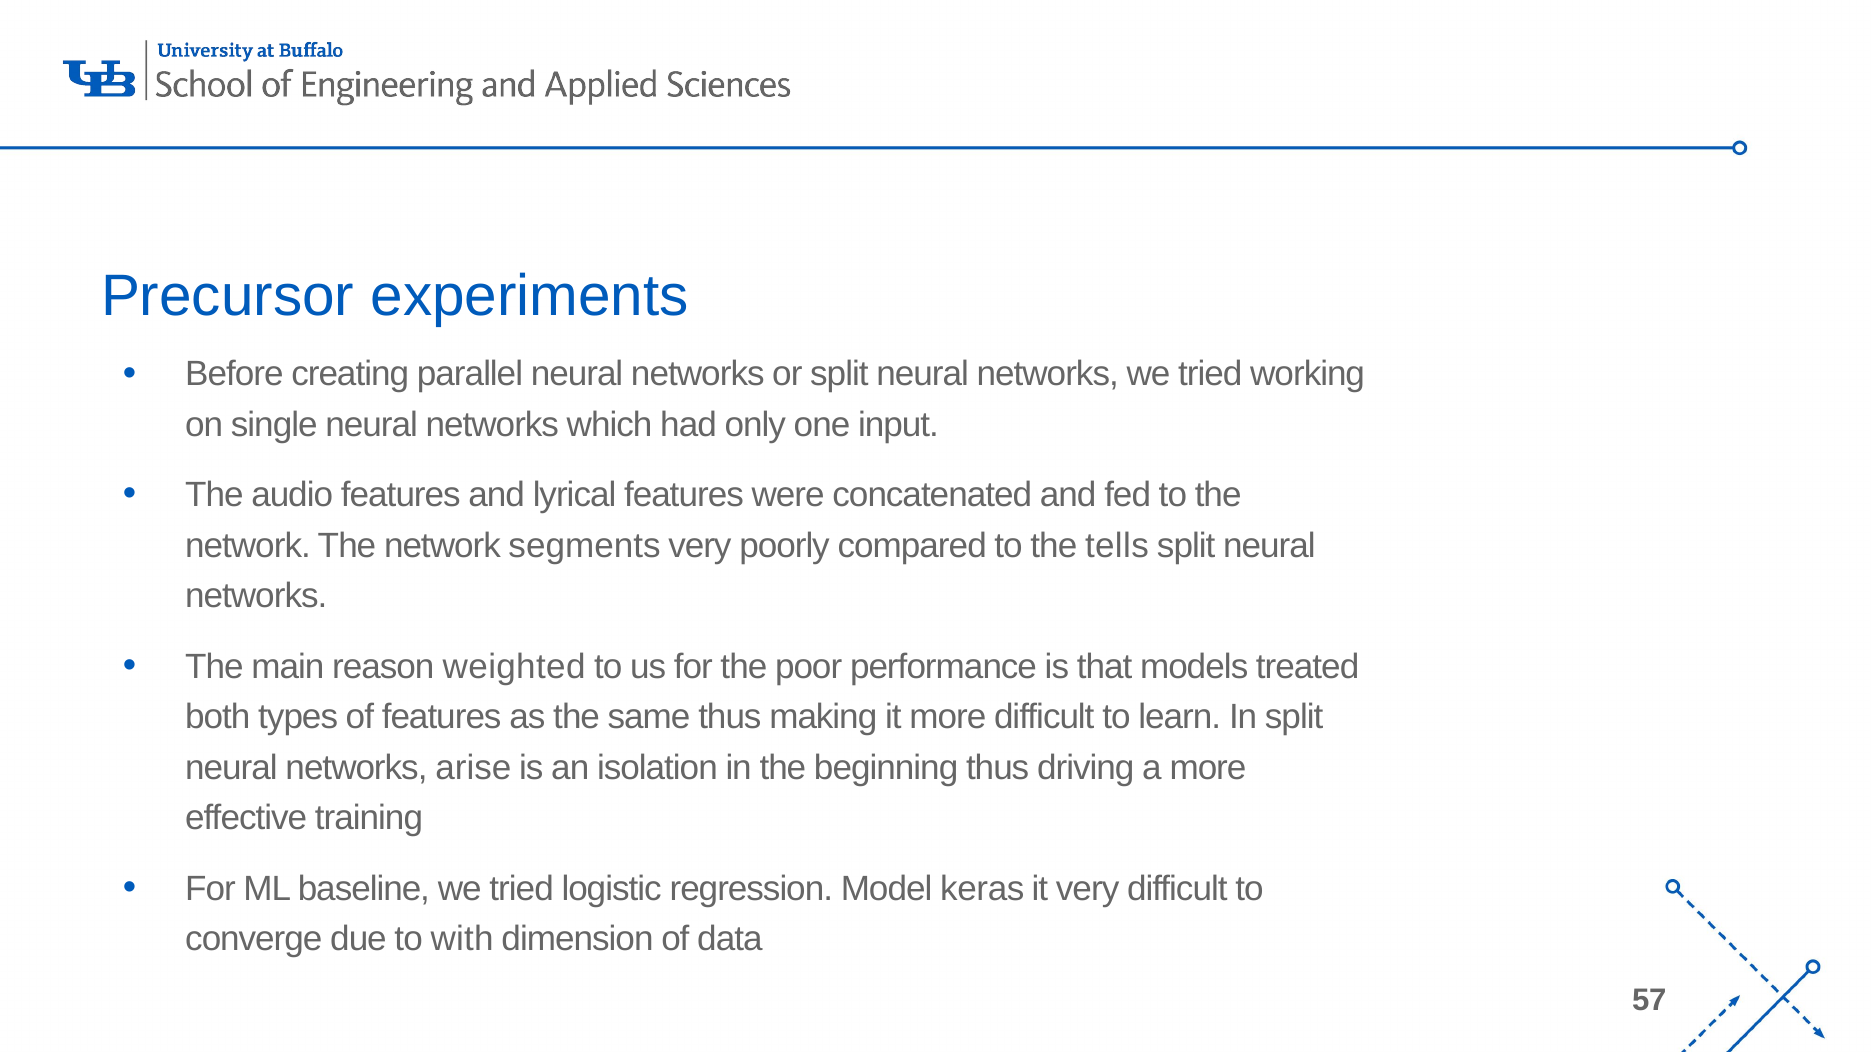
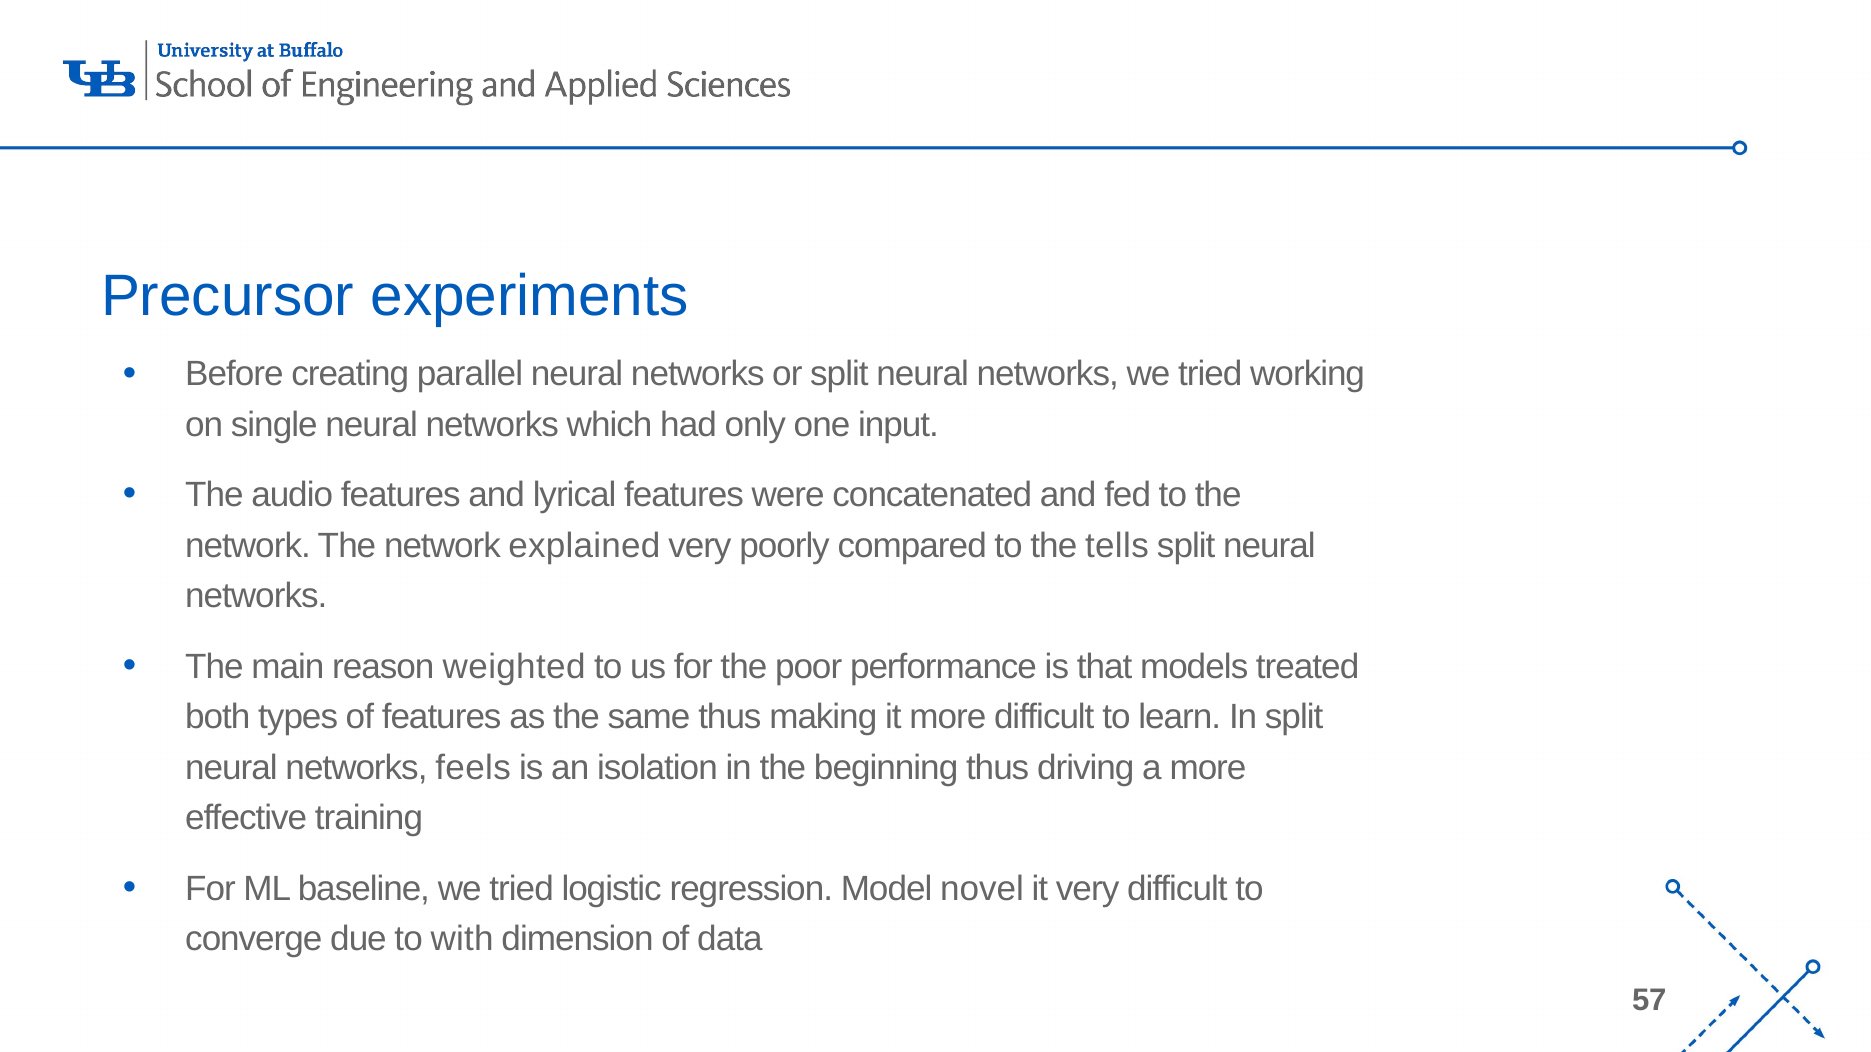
segments: segments -> explained (584, 546)
arise: arise -> feels (473, 768)
keras: keras -> novel (982, 889)
